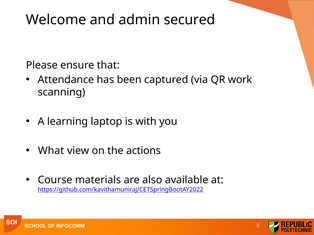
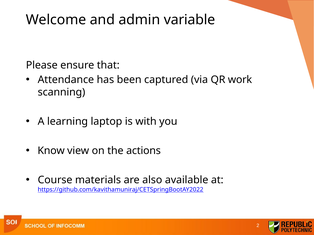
secured: secured -> variable (190, 20)
What: What -> Know (51, 151)
